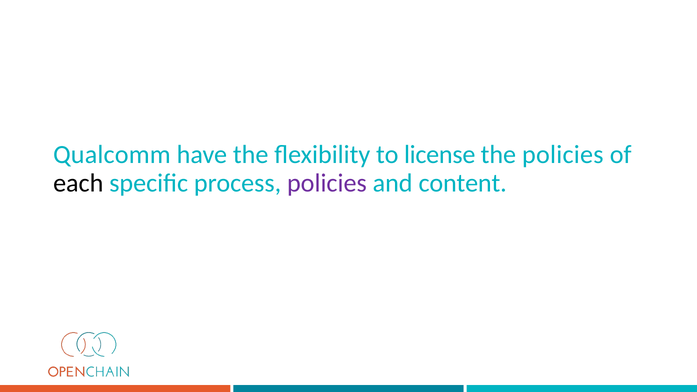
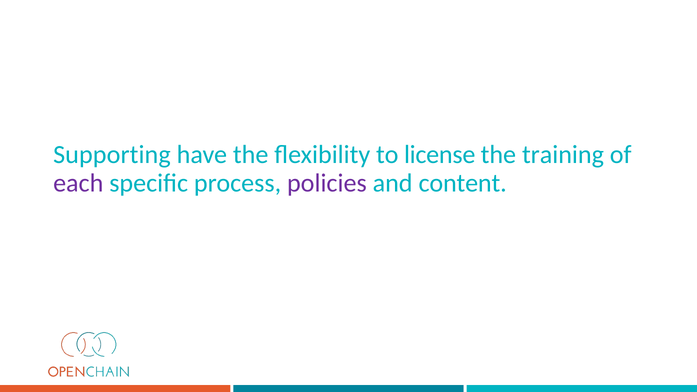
Qualcomm: Qualcomm -> Supporting (112, 155)
the policies: policies -> training (563, 155)
each colour: black -> purple (78, 183)
